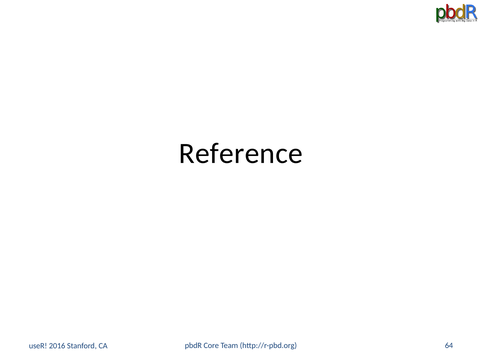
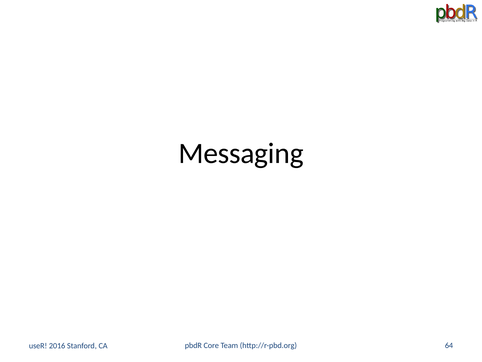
Reference: Reference -> Messaging (241, 153)
